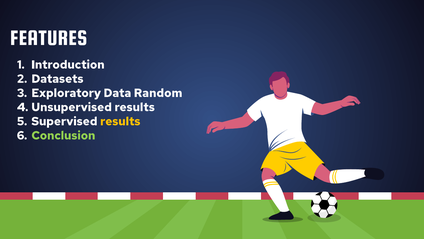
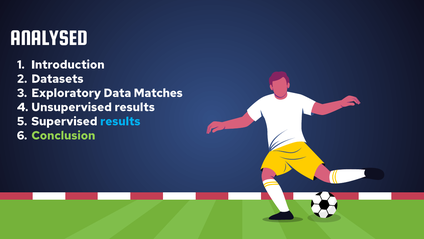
FEATURES: FEATURES -> ANALYSED (49, 38)
Random: Random -> Matches (158, 93)
results colour: yellow -> light blue (120, 121)
